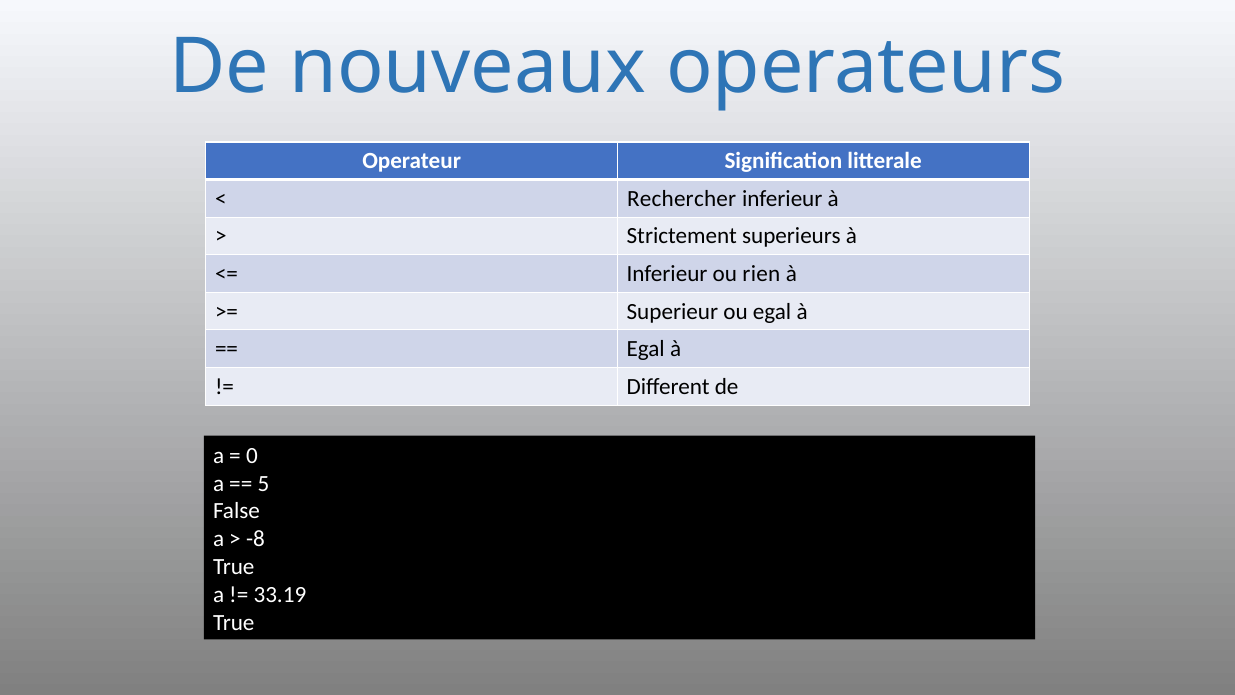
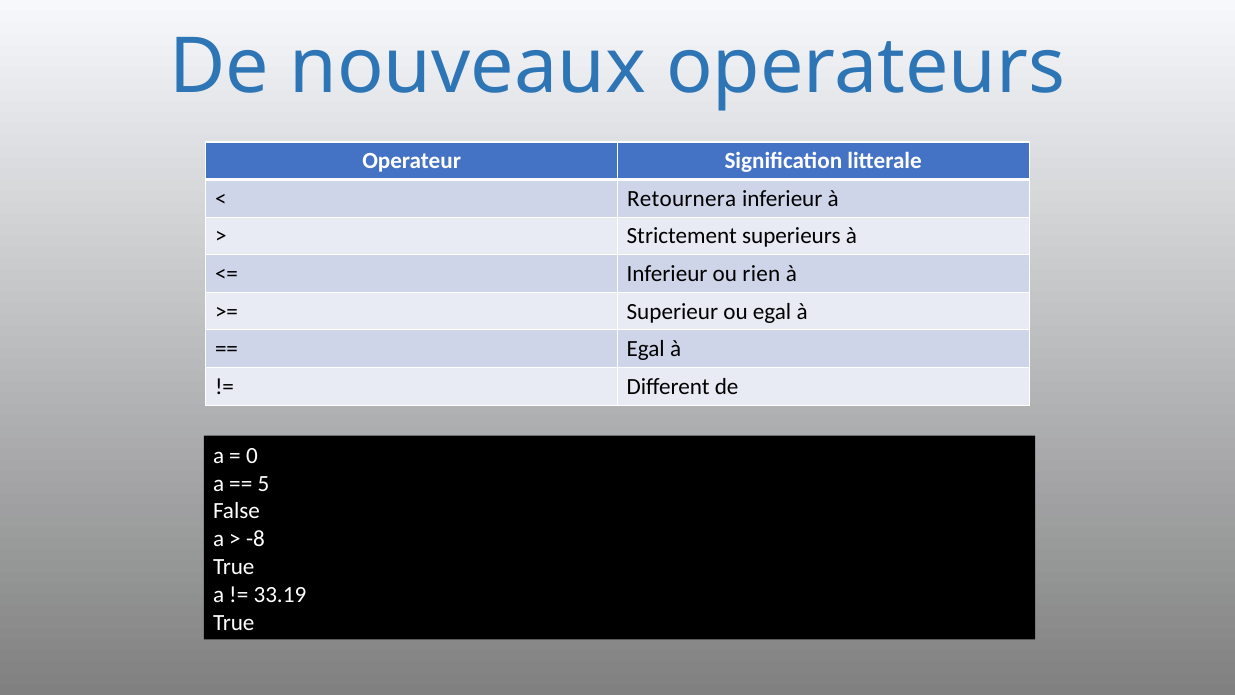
Rechercher: Rechercher -> Retournera (682, 199)
